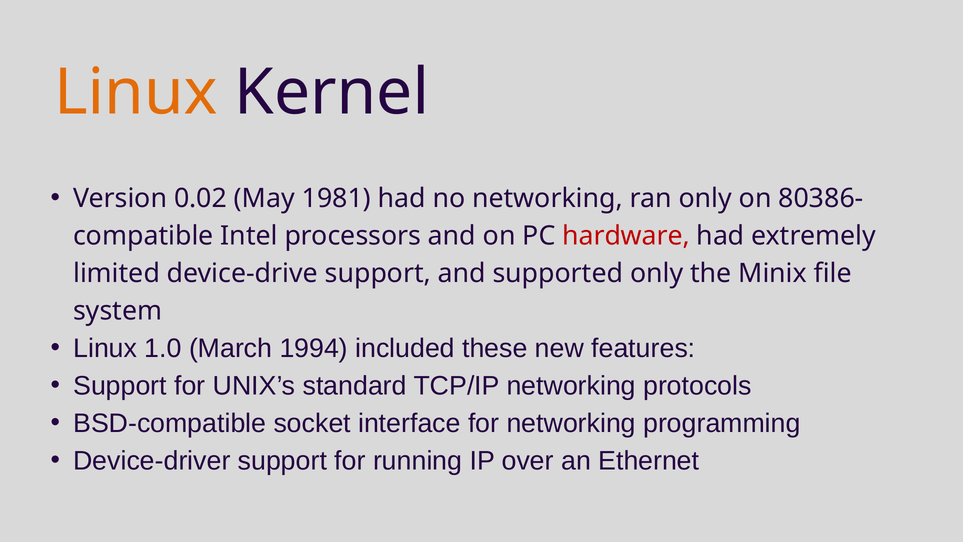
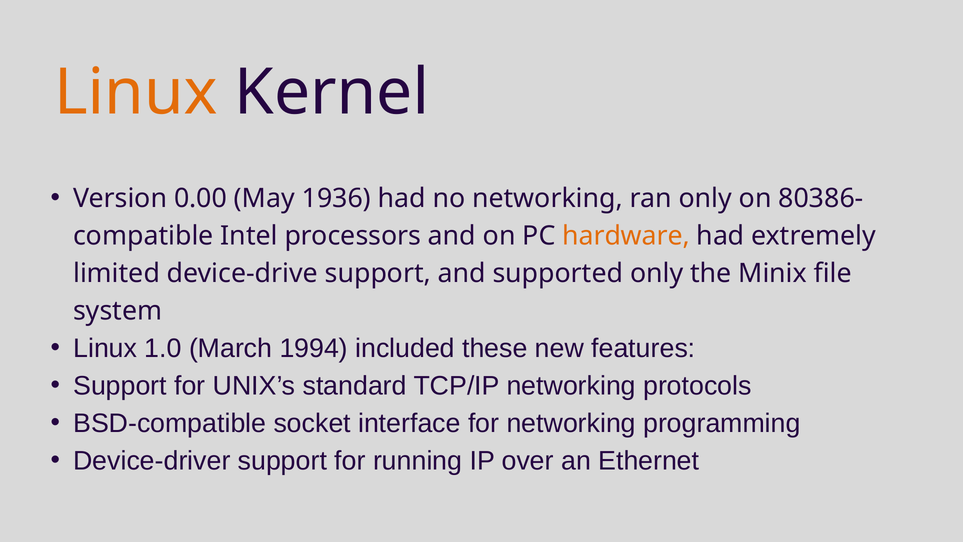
0.02: 0.02 -> 0.00 (201, 198)
1981: 1981 -> 1936 (336, 198)
hardware colour: red -> orange (626, 236)
